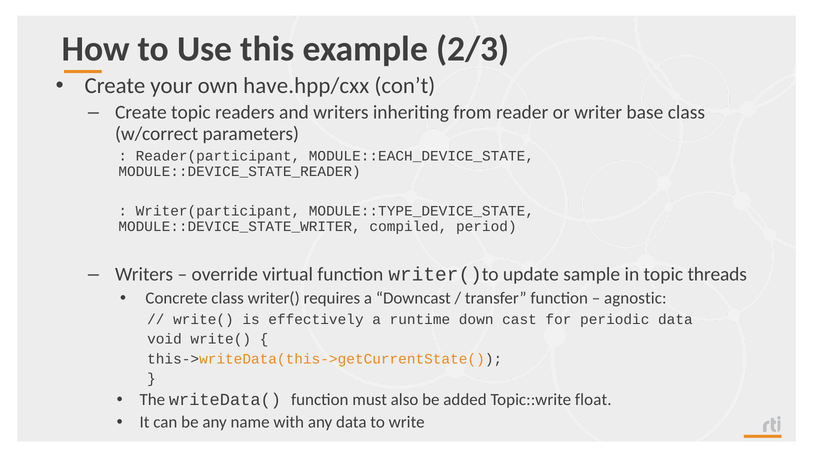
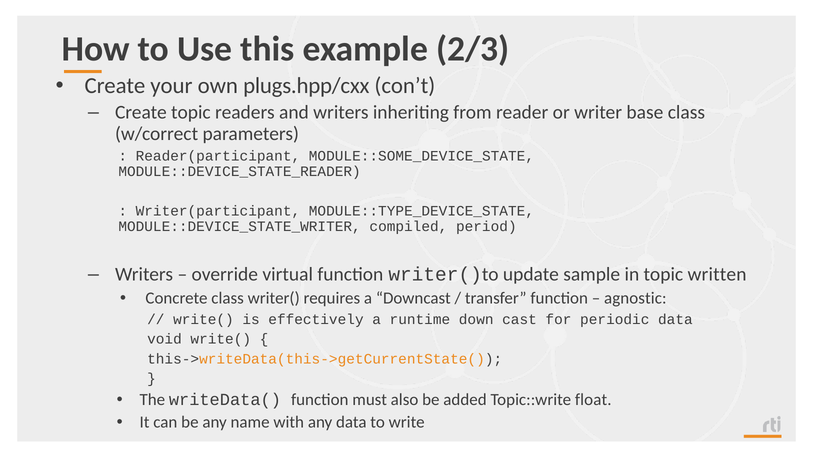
have.hpp/cxx: have.hpp/cxx -> plugs.hpp/cxx (306, 86)
MODULE::EACH_DEVICE_STATE: MODULE::EACH_DEVICE_STATE -> MODULE::SOME_DEVICE_STATE (421, 156)
threads: threads -> written (717, 275)
